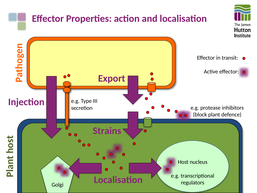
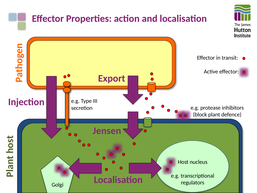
Strains: Strains -> Jensen (107, 131)
